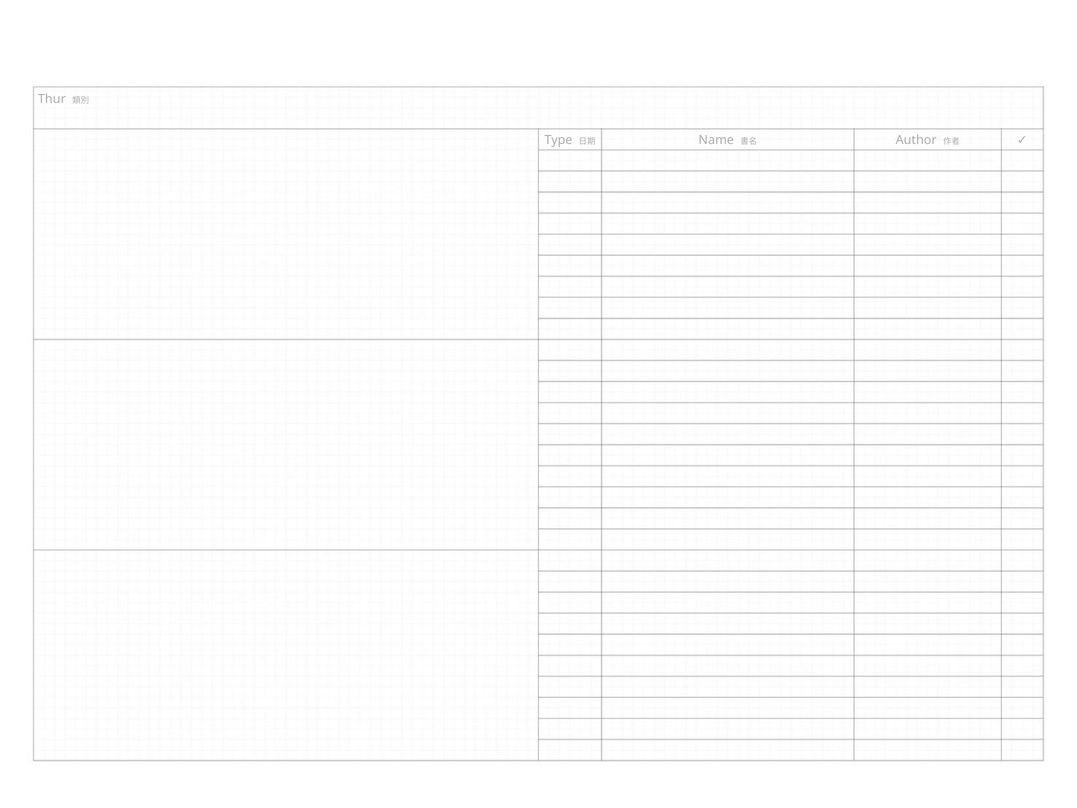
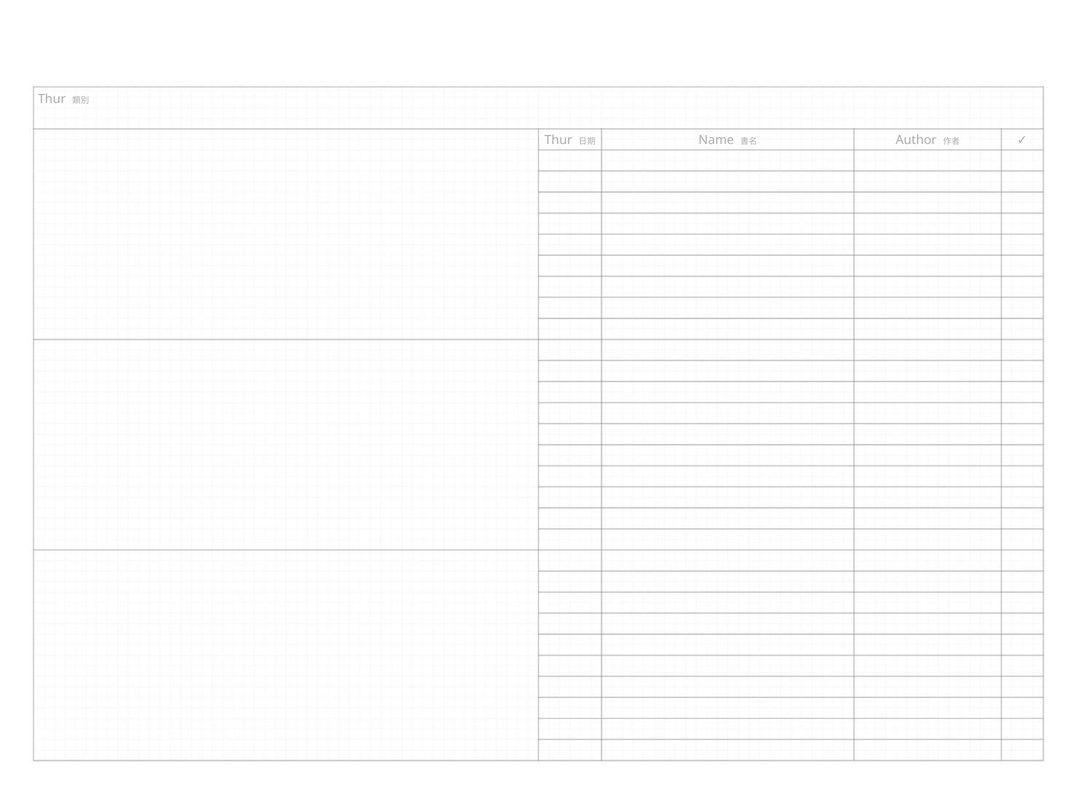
Type: Type -> Thur (558, 140)
